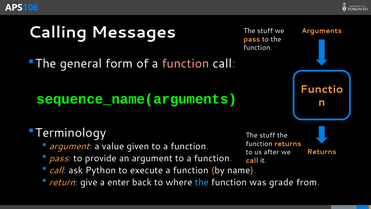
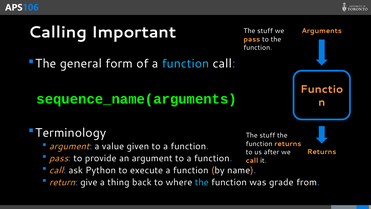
Messages: Messages -> Important (134, 32)
function colour: pink -> light blue (186, 64)
enter: enter -> thing (118, 182)
